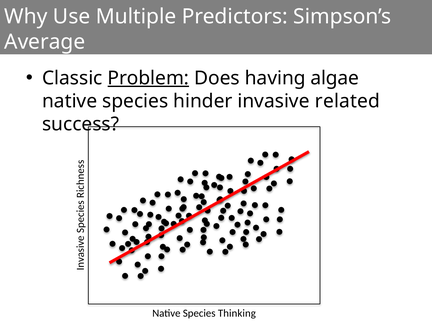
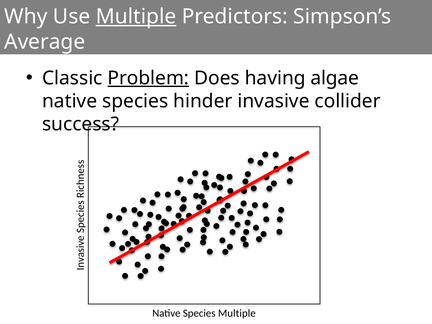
Multiple underline: none -> present (136, 17)
related: related -> collider (348, 101)
Species Thinking: Thinking -> Multiple (237, 313)
